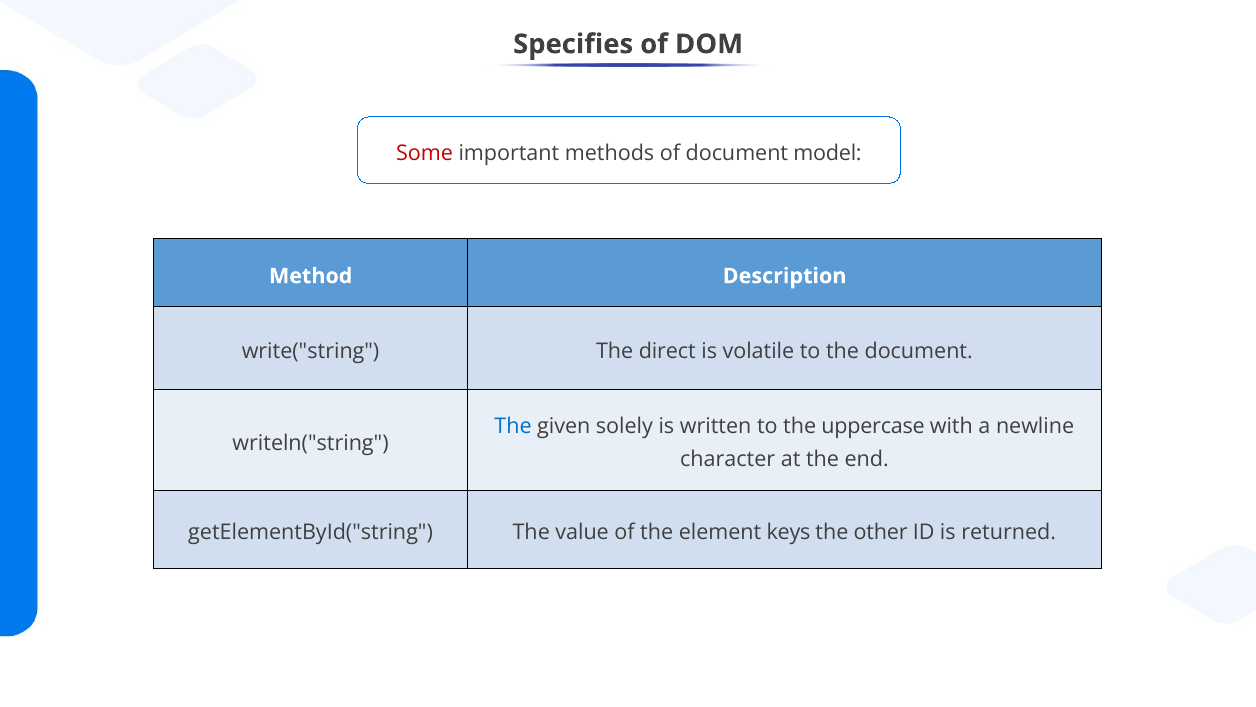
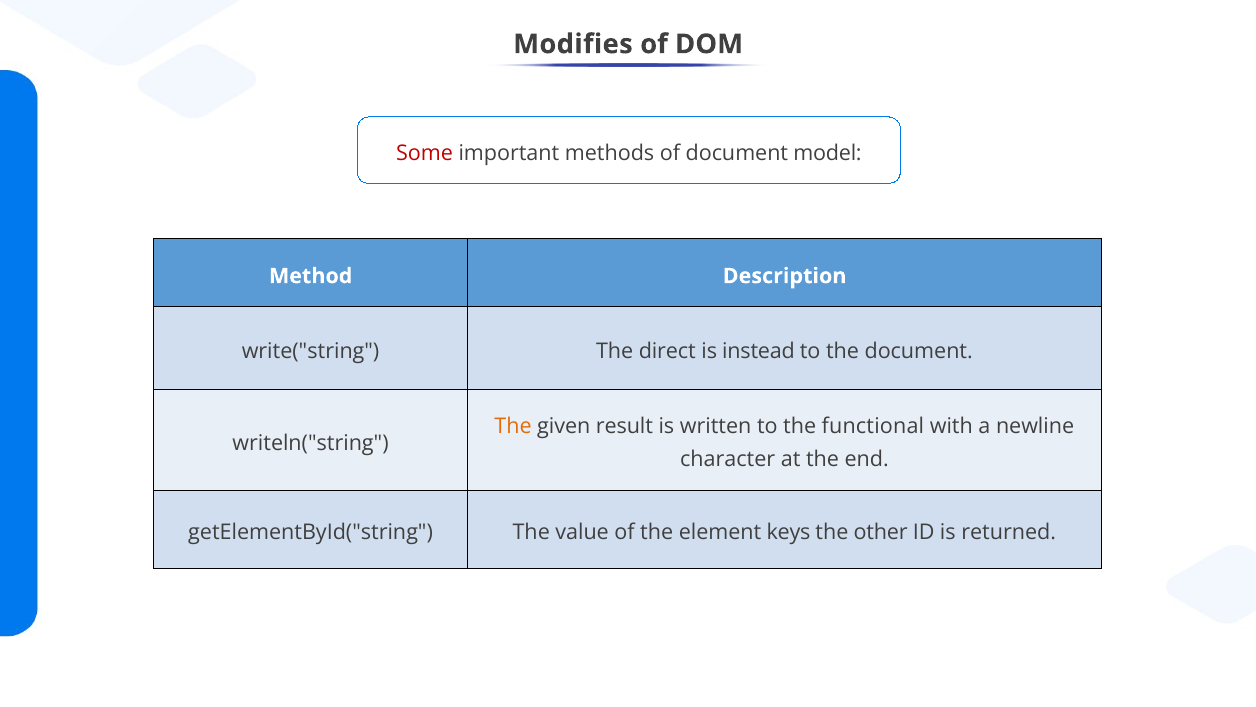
Specifies: Specifies -> Modifies (573, 44)
volatile: volatile -> instead (759, 351)
The colour: blue -> orange (513, 426)
solely: solely -> result (624, 426)
uppercase: uppercase -> functional (873, 426)
